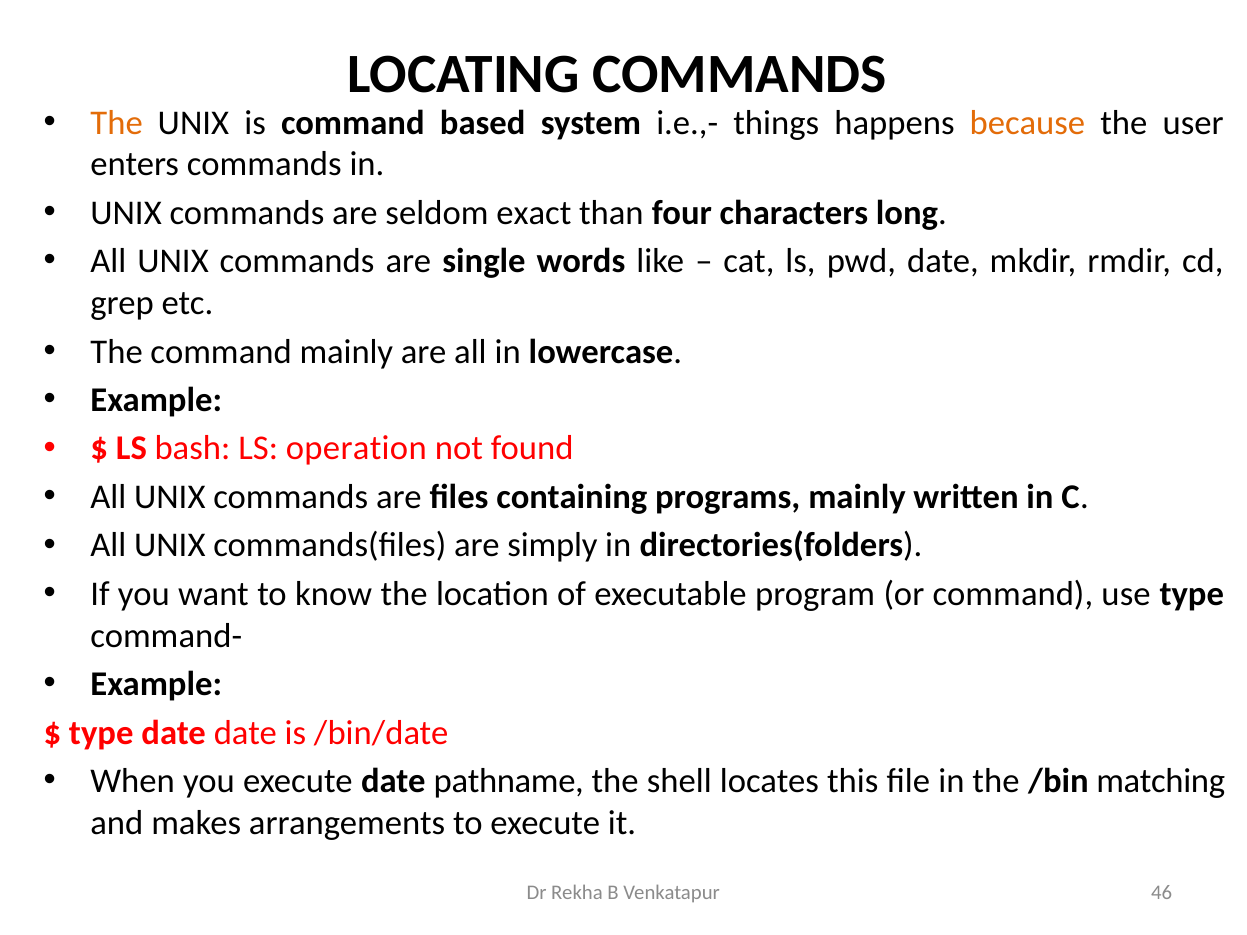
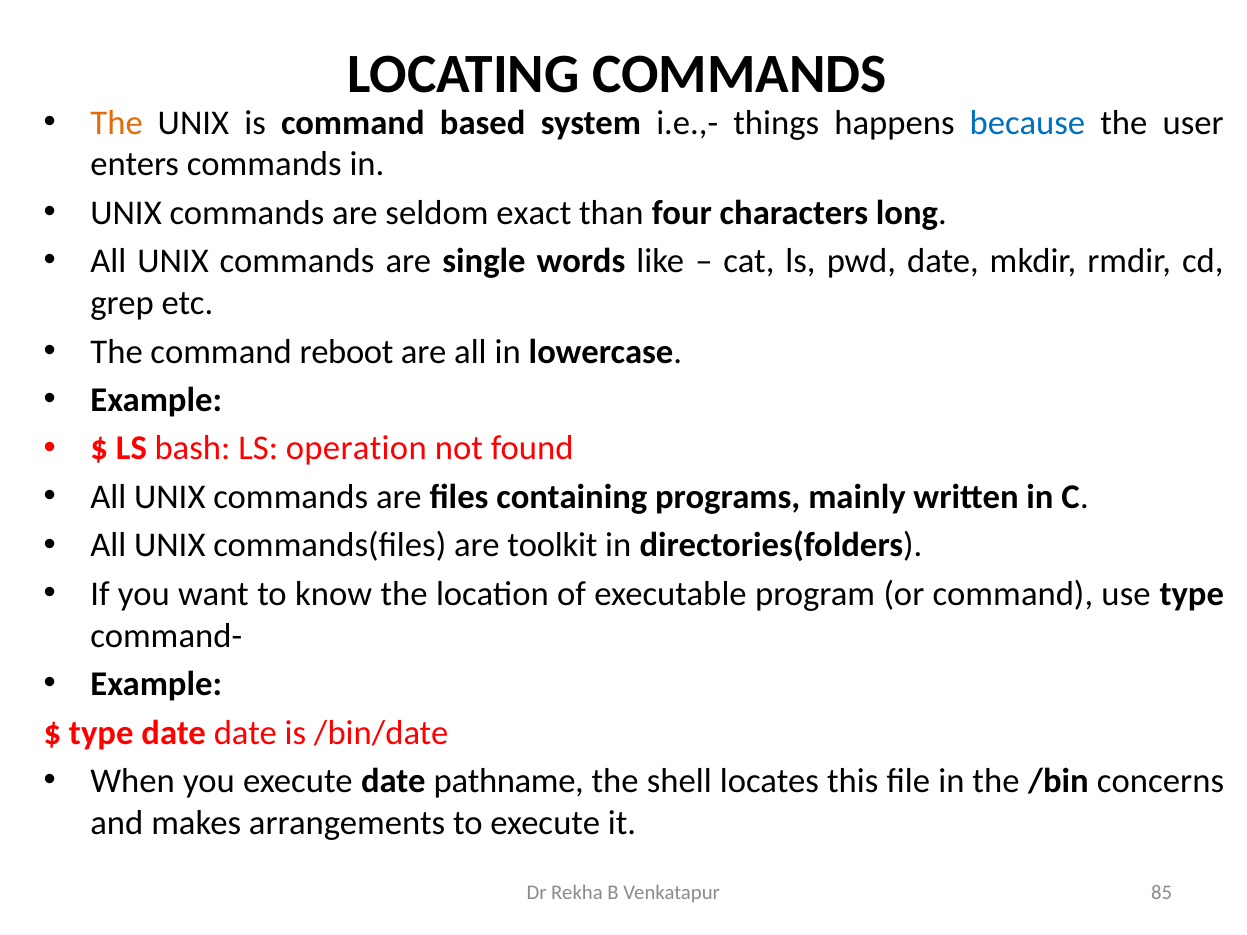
because colour: orange -> blue (1027, 123)
command mainly: mainly -> reboot (347, 352)
simply: simply -> toolkit (552, 546)
matching: matching -> concerns (1161, 781)
46: 46 -> 85 (1162, 893)
